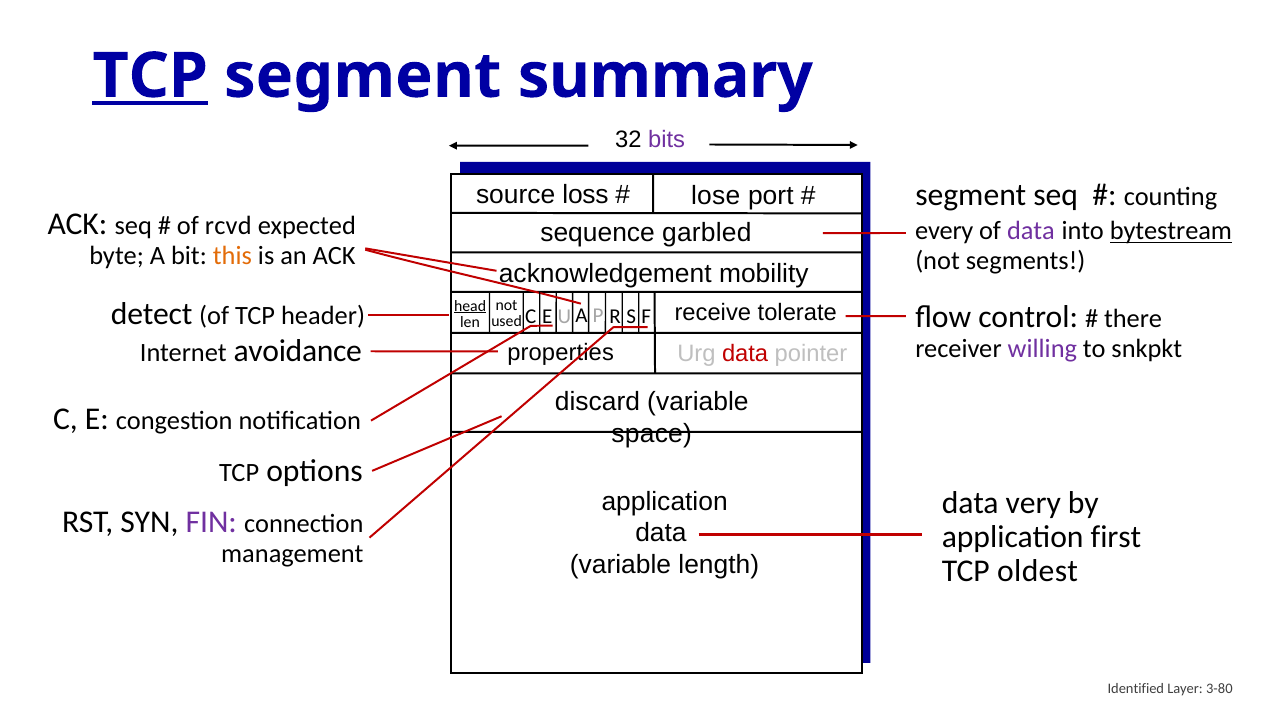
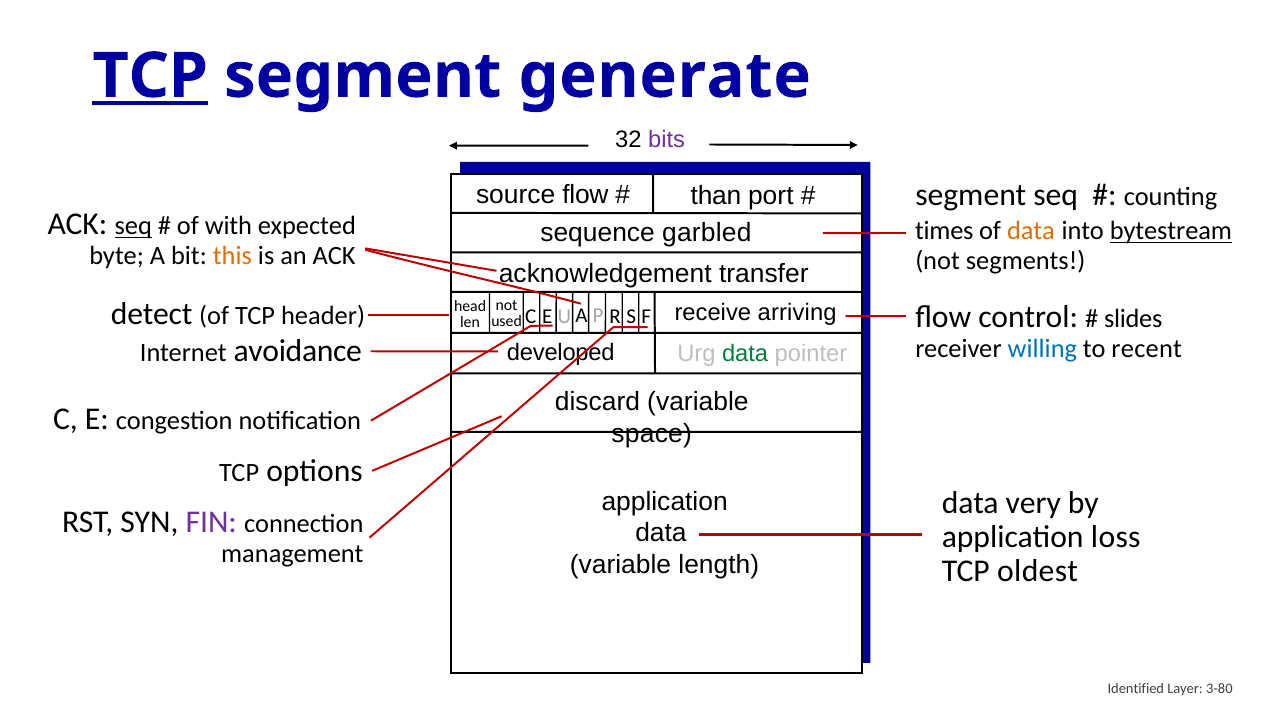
summary: summary -> generate (665, 76)
source loss: loss -> flow (585, 195)
lose: lose -> than (716, 195)
seq underline: none -> present (133, 226)
rcvd: rcvd -> with (228, 226)
every: every -> times (944, 231)
data colour: purple -> orange (1031, 231)
mobility: mobility -> transfer (764, 273)
head underline: present -> none (470, 306)
tolerate: tolerate -> arriving (797, 313)
there: there -> slides (1133, 319)
willing colour: purple -> blue (1042, 349)
snkpkt: snkpkt -> recent (1147, 349)
properties: properties -> developed (561, 353)
data colour: red -> green (745, 354)
first: first -> loss (1116, 537)
